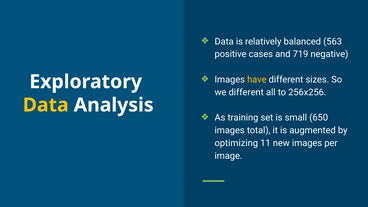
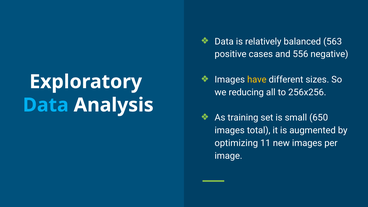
719: 719 -> 556 (300, 54)
we different: different -> reducing (246, 92)
Data colour: yellow -> light blue (46, 105)
